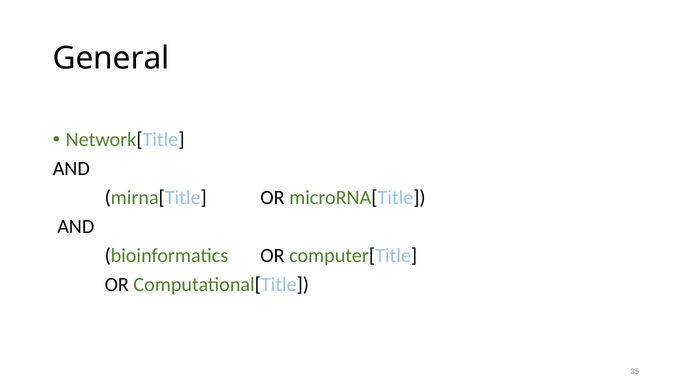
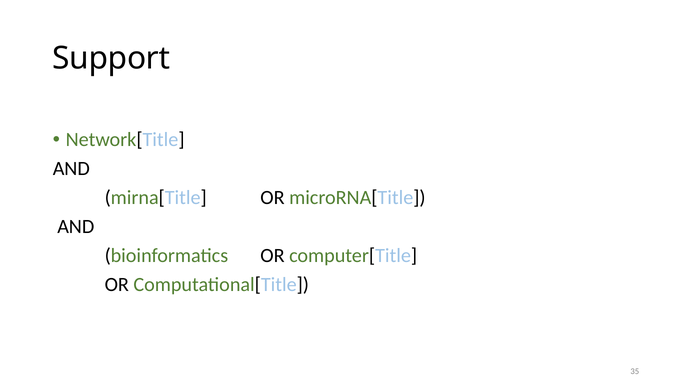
General: General -> Support (111, 58)
